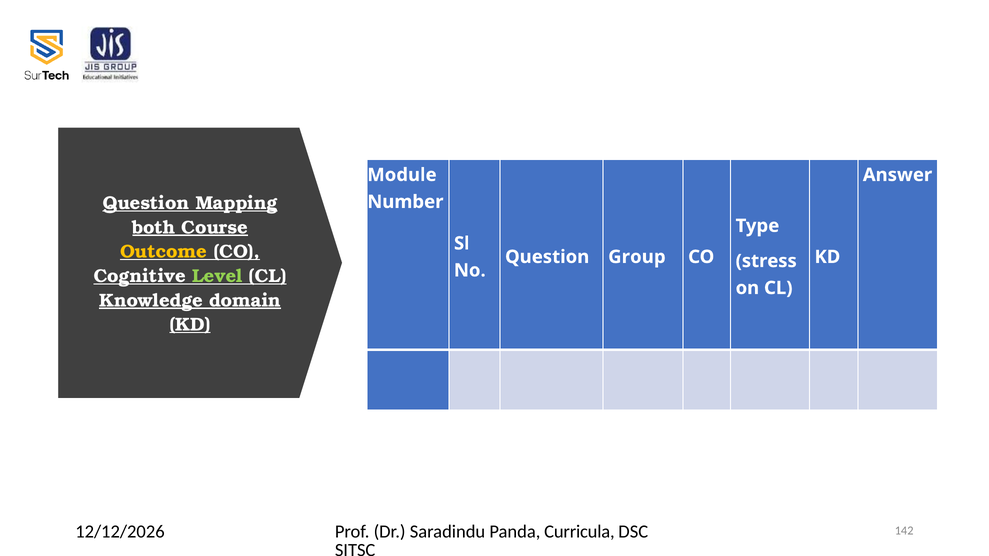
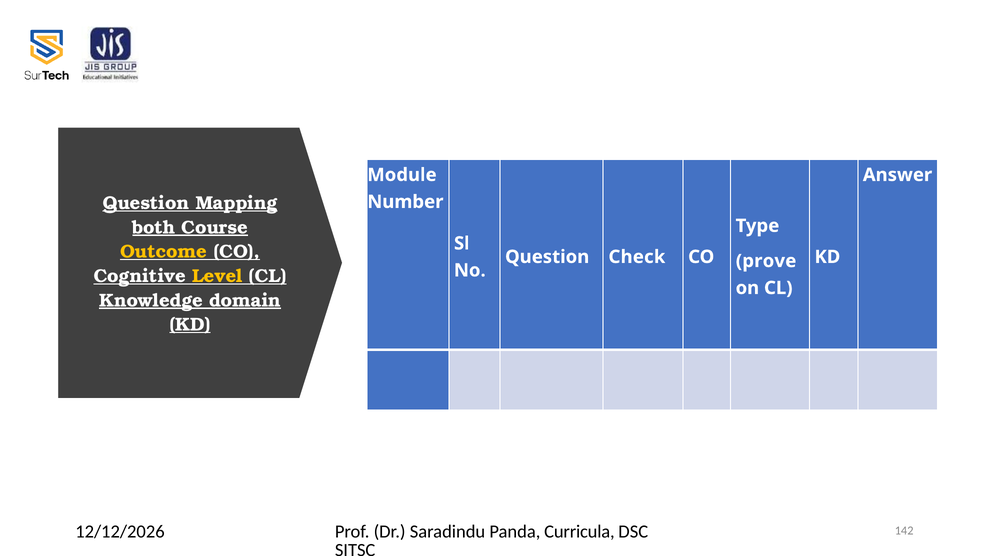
Group: Group -> Check (637, 257)
stress: stress -> prove (766, 261)
Level colour: light green -> yellow (217, 276)
